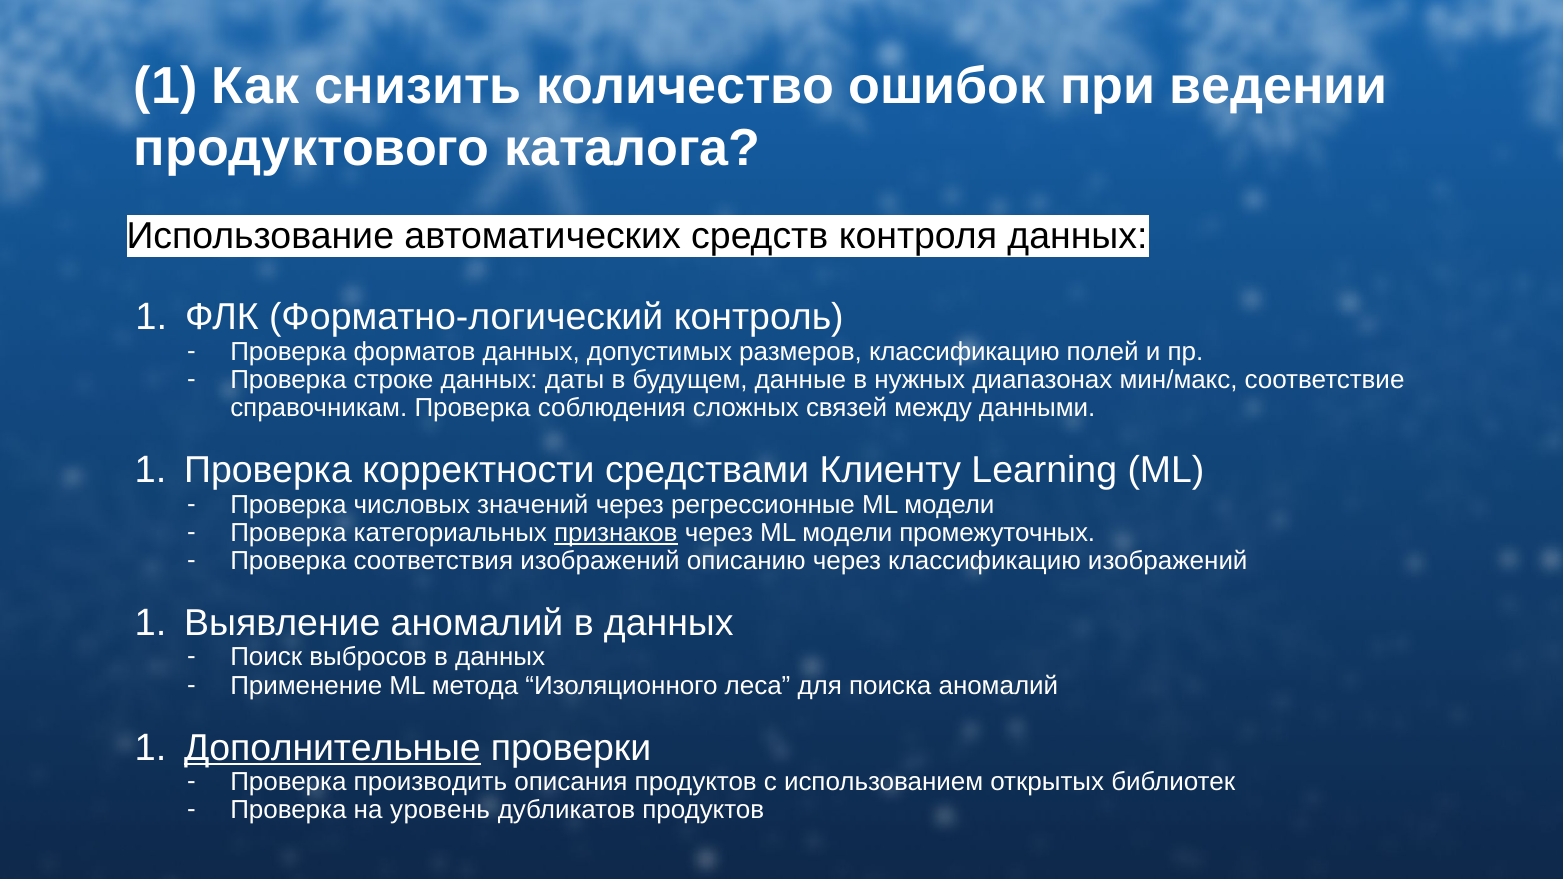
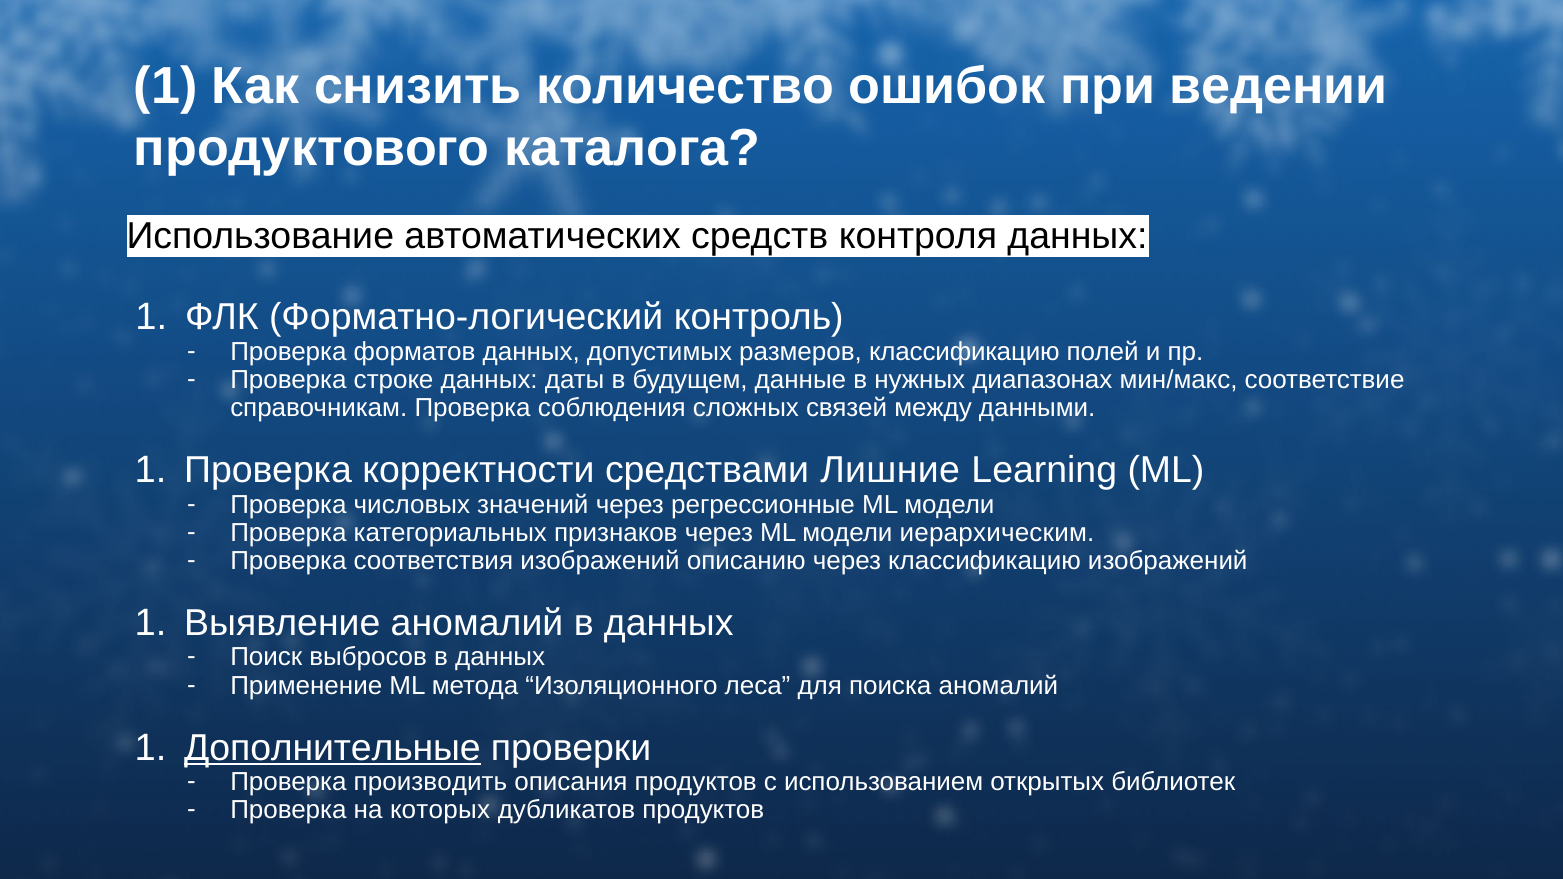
Клиенту: Клиенту -> Лишние (890, 470)
признаков underline: present -> none (616, 533)
промежуточных: промежуточных -> иерархическим (997, 533)
уровень: уровень -> которых (440, 810)
